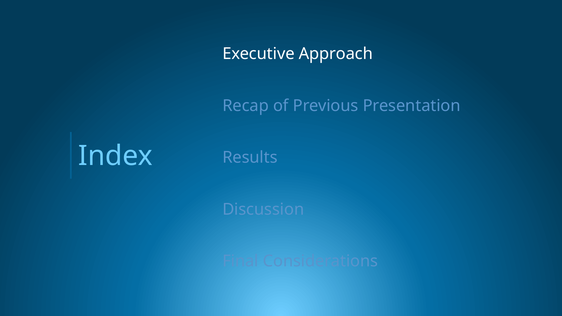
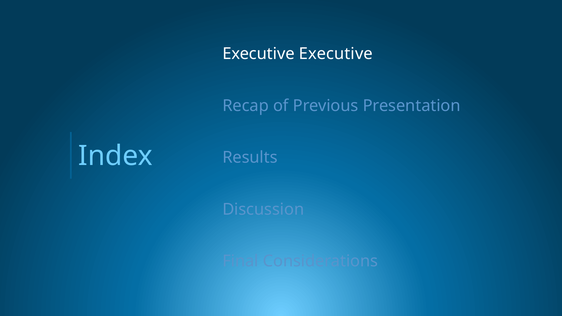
Executive Approach: Approach -> Executive (336, 54)
